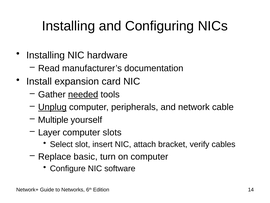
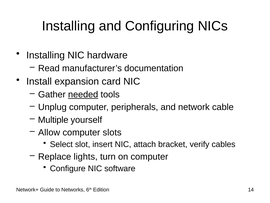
Unplug underline: present -> none (52, 107)
Layer: Layer -> Allow (49, 132)
basic: basic -> lights (86, 156)
